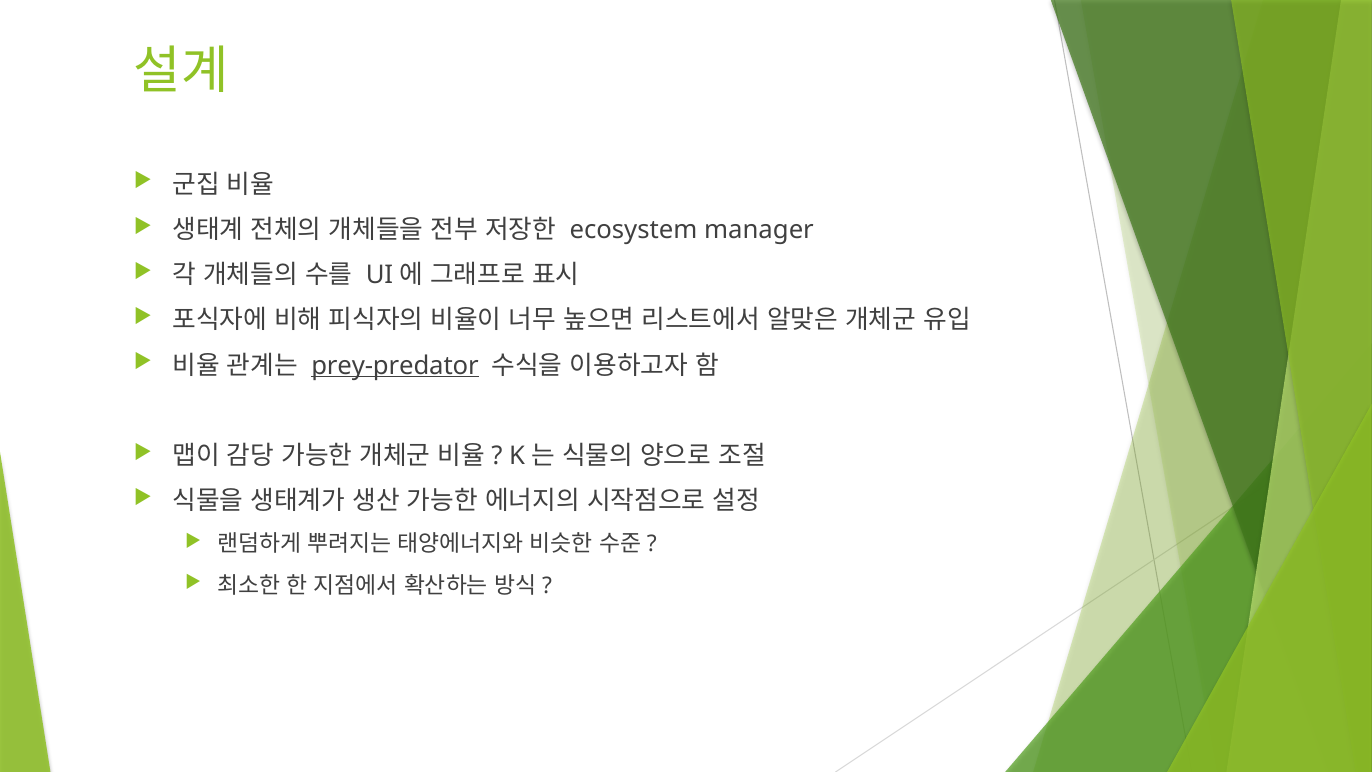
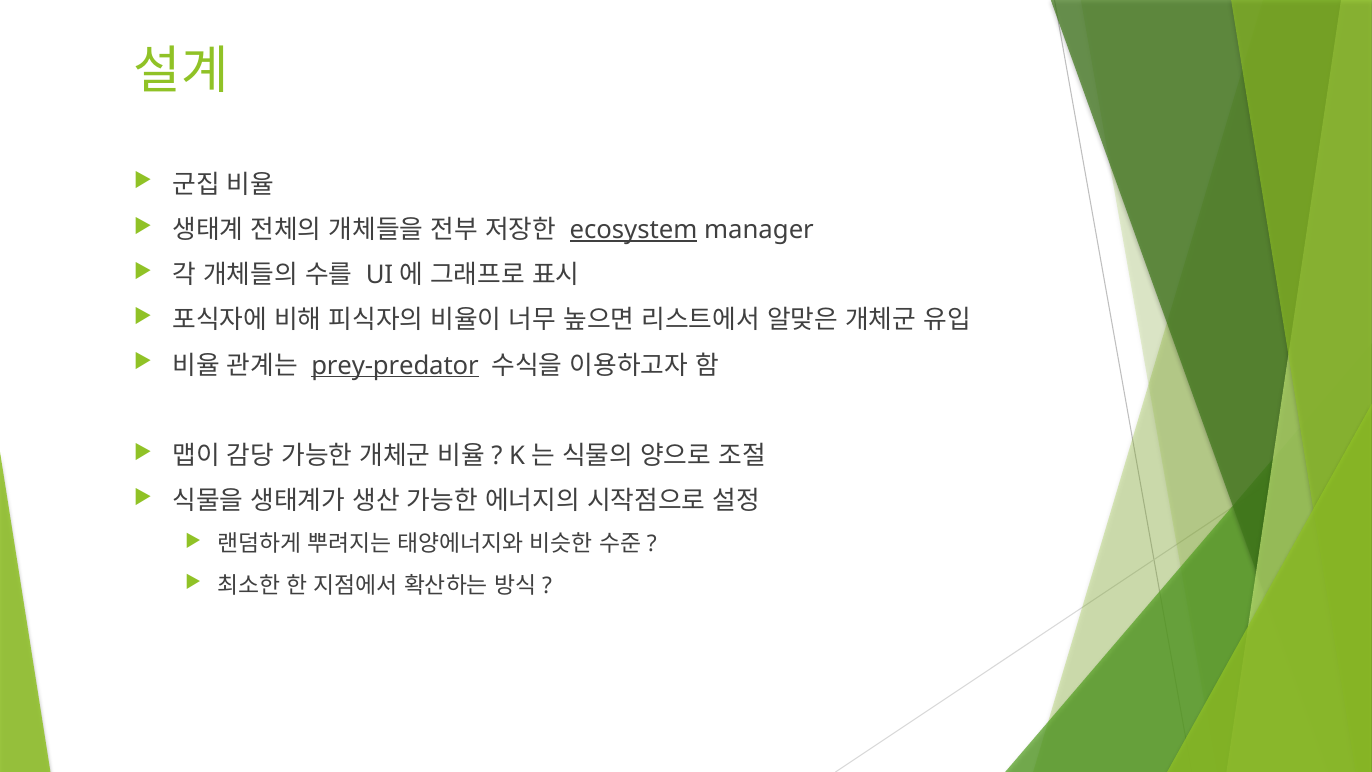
ecosystem underline: none -> present (634, 230)
